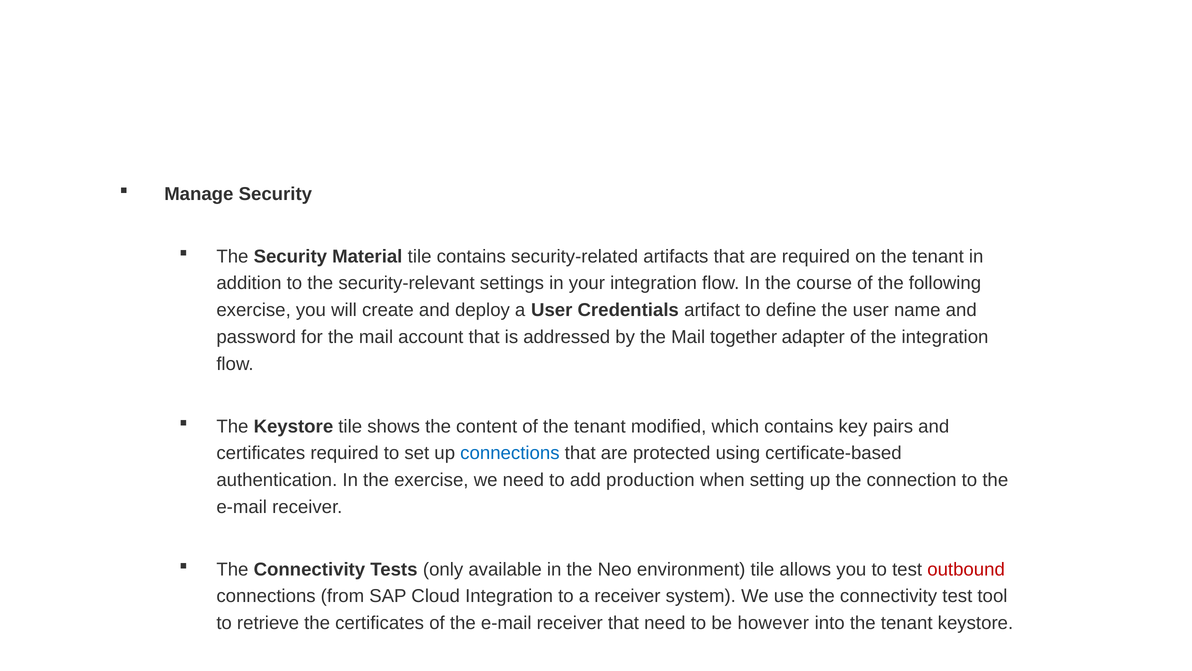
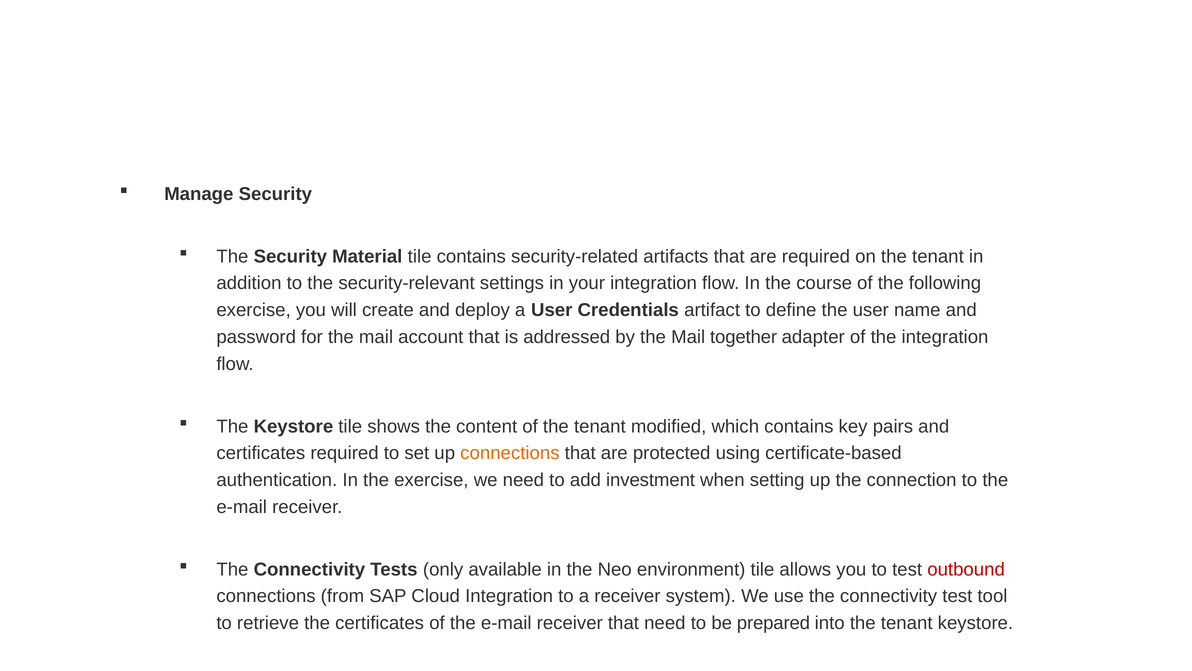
connections colour: blue -> orange (510, 453)
production: production -> investment (651, 480)
however: however -> prepared (773, 623)
